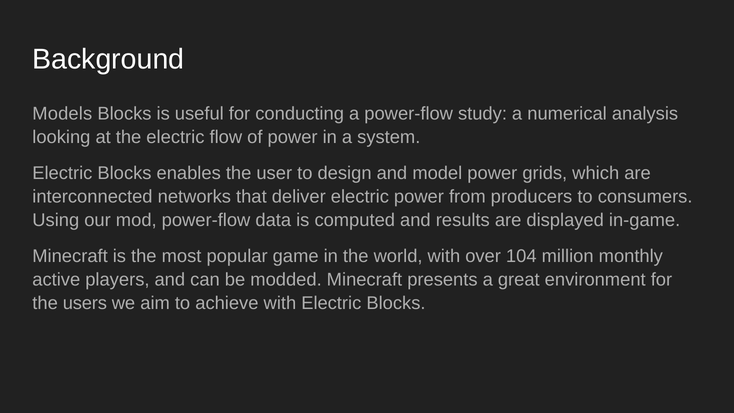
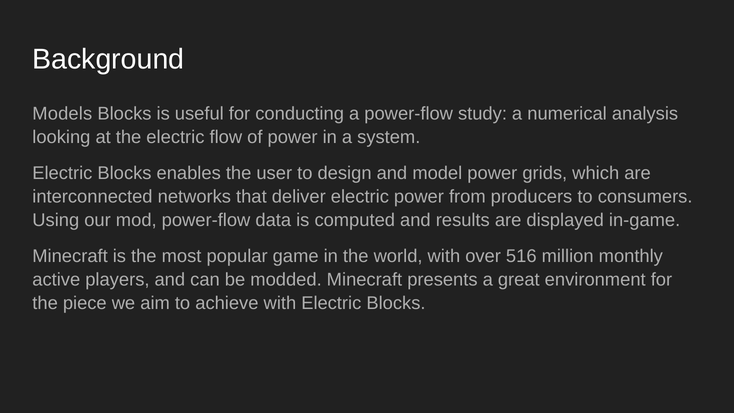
104: 104 -> 516 (521, 256)
users: users -> piece (85, 303)
